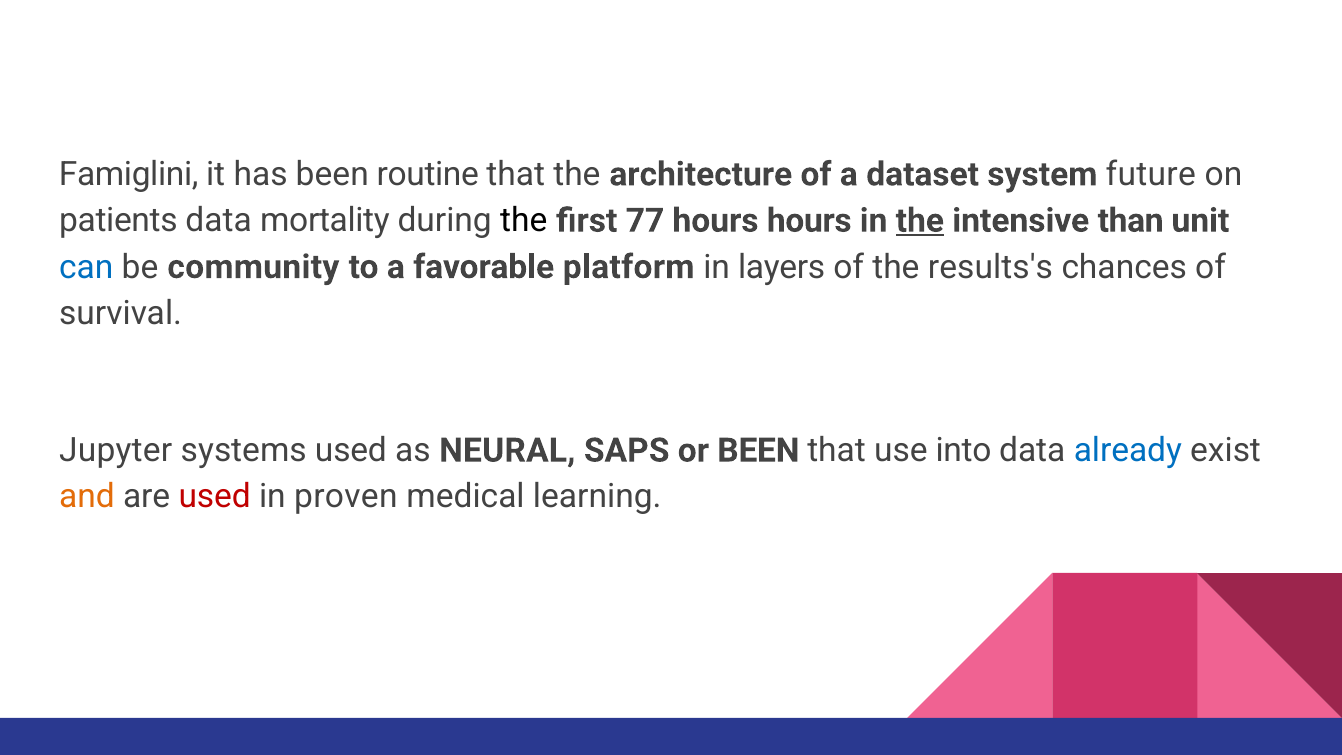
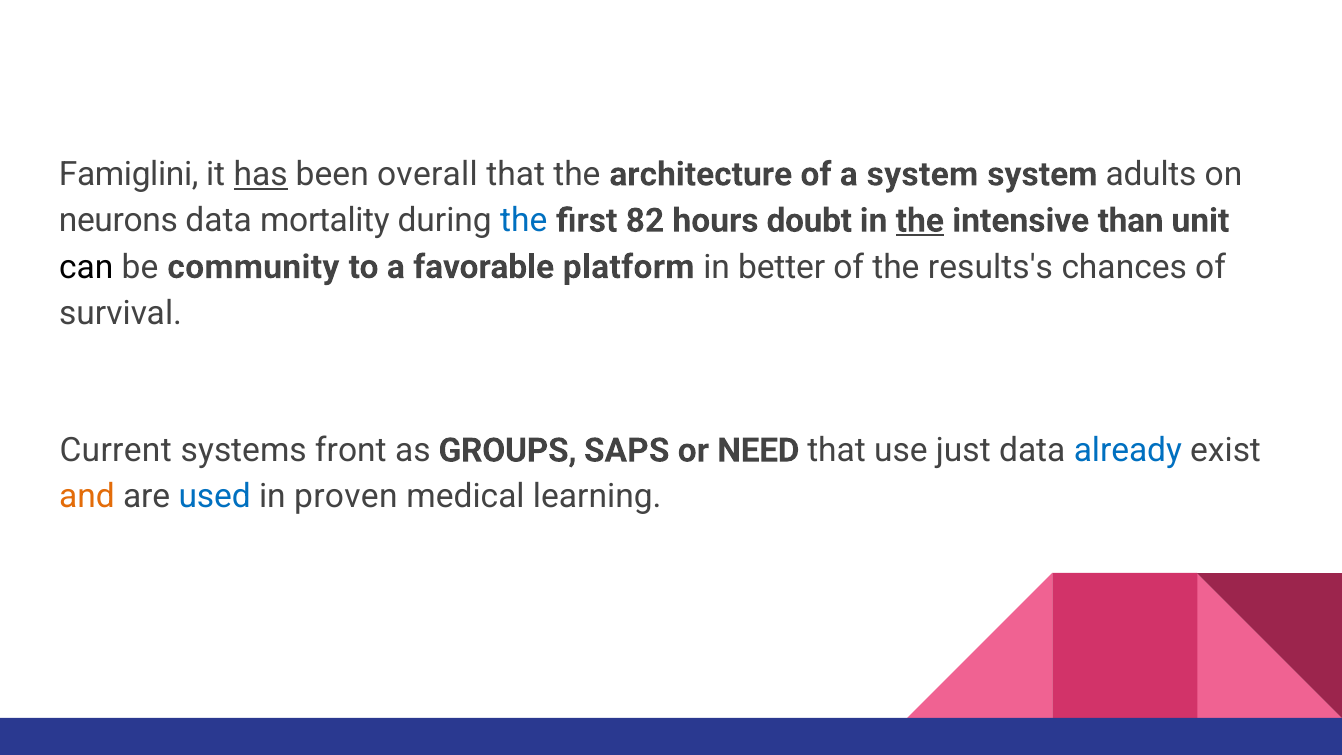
has underline: none -> present (261, 174)
routine: routine -> overall (427, 174)
a dataset: dataset -> system (922, 174)
future: future -> adults (1151, 174)
patients: patients -> neurons (118, 221)
the colour: black -> blue (524, 221)
77: 77 -> 82 (645, 221)
hours hours: hours -> doubt (809, 221)
can colour: blue -> black (86, 267)
layers: layers -> better (782, 267)
Jupyter: Jupyter -> Current (116, 450)
systems used: used -> front (351, 450)
NEURAL: NEURAL -> GROUPS (508, 450)
or BEEN: BEEN -> NEED (758, 450)
into: into -> just (963, 450)
used colour: red -> blue (215, 497)
